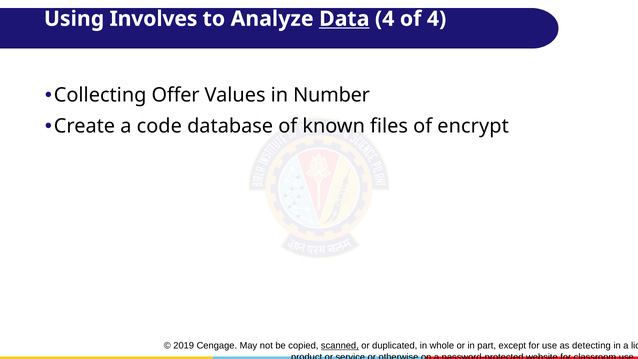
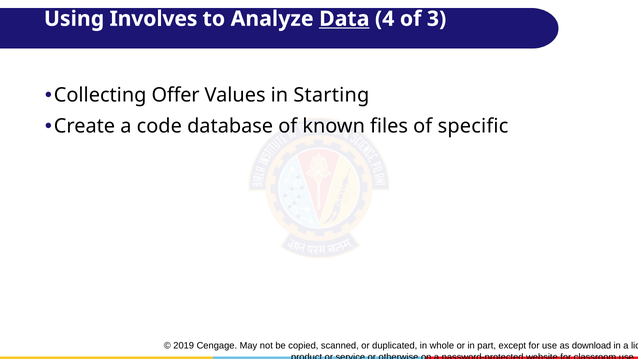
of 4: 4 -> 3 (437, 19)
Number: Number -> Starting (331, 95)
encrypt: encrypt -> specific (473, 126)
scanned underline: present -> none (340, 346)
detecting: detecting -> download (592, 346)
